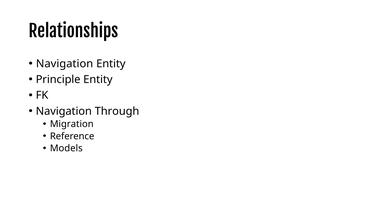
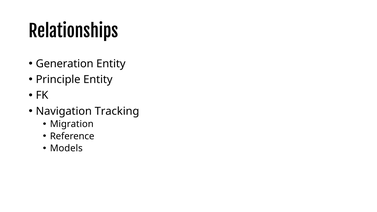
Navigation: Navigation -> Generation (65, 64)
Through: Through -> Tracking (117, 111)
